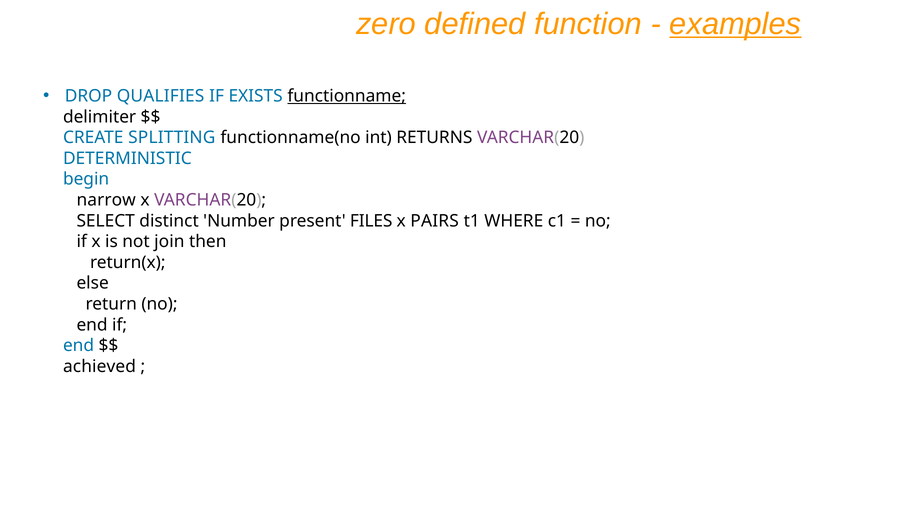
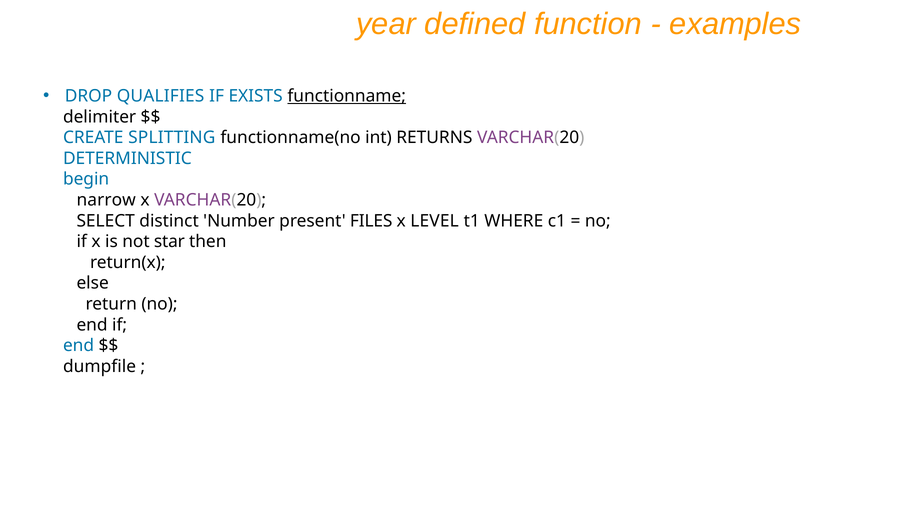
zero: zero -> year (386, 24)
examples underline: present -> none (735, 24)
PAIRS: PAIRS -> LEVEL (435, 221)
join: join -> star (169, 242)
achieved: achieved -> dumpfile (100, 366)
